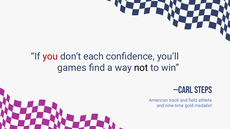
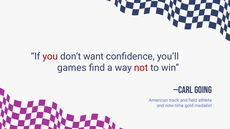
each: each -> want (93, 57)
not colour: black -> red (141, 68)
STEPS: STEPS -> GOING (203, 90)
